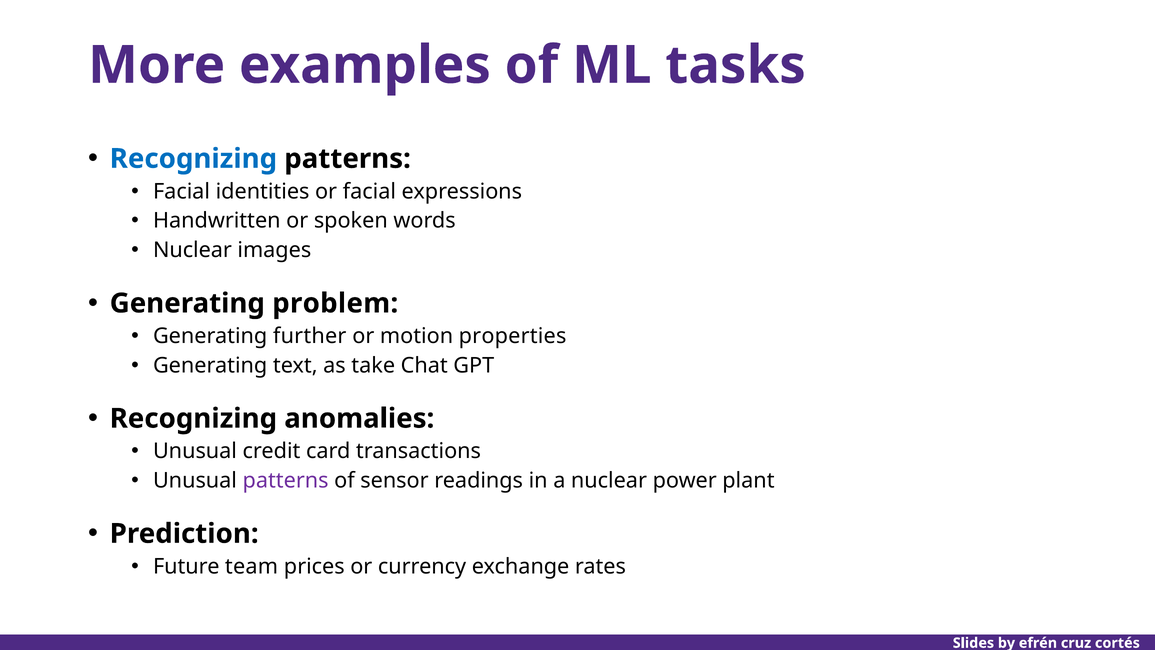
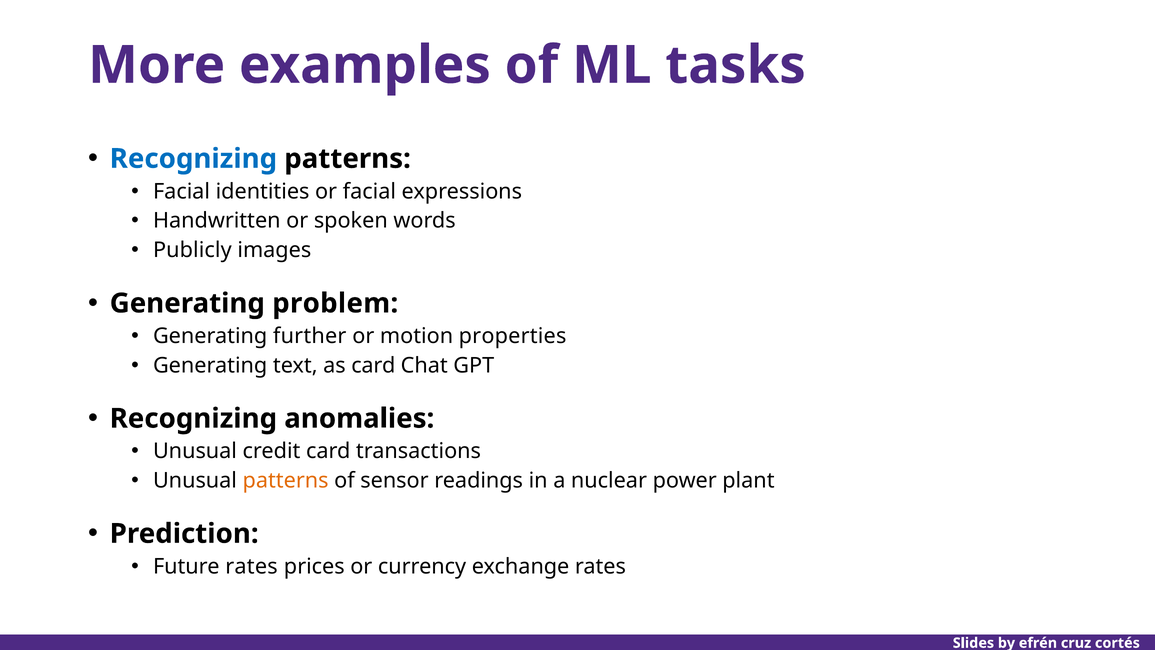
Nuclear: Nuclear -> Publicly (192, 250)
as take: take -> card (373, 365)
patterns colour: purple -> orange (286, 480)
Future team: team -> rates (252, 566)
